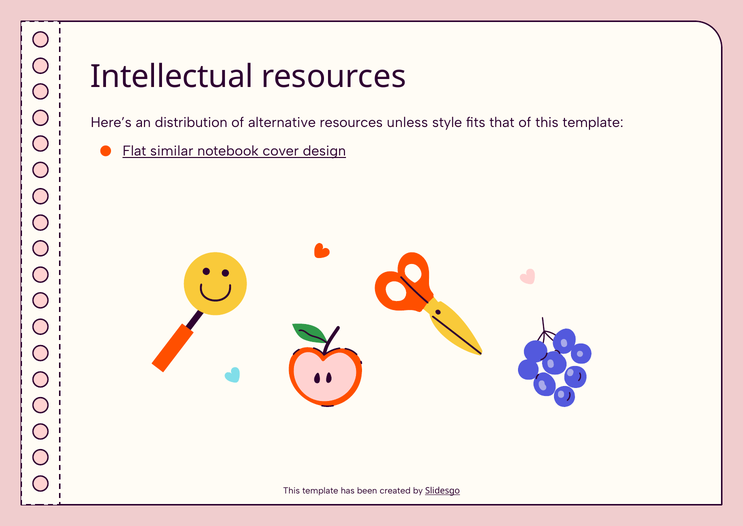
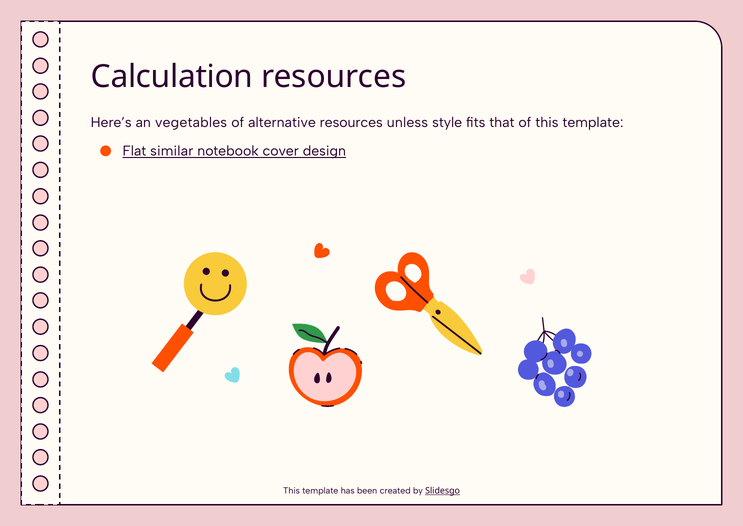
Intellectual: Intellectual -> Calculation (172, 77)
distribution: distribution -> vegetables (191, 123)
